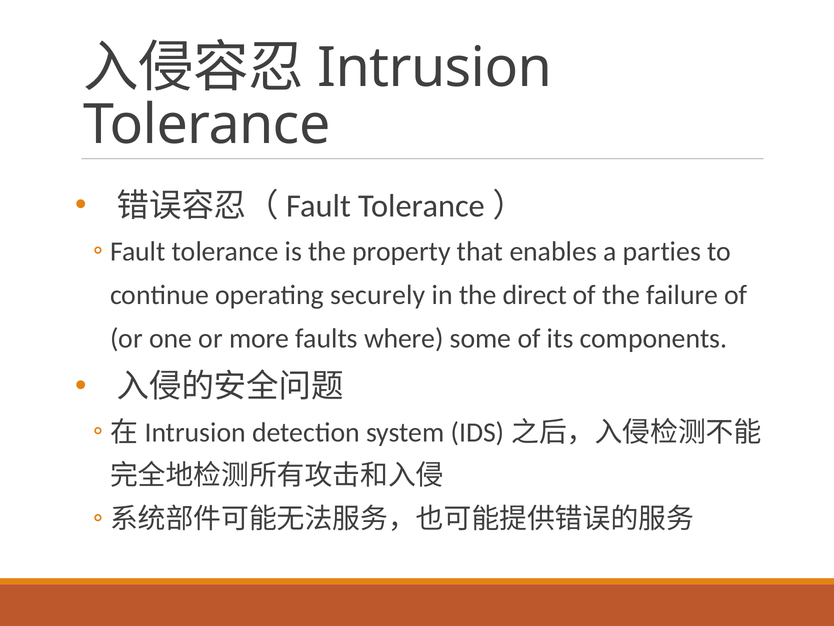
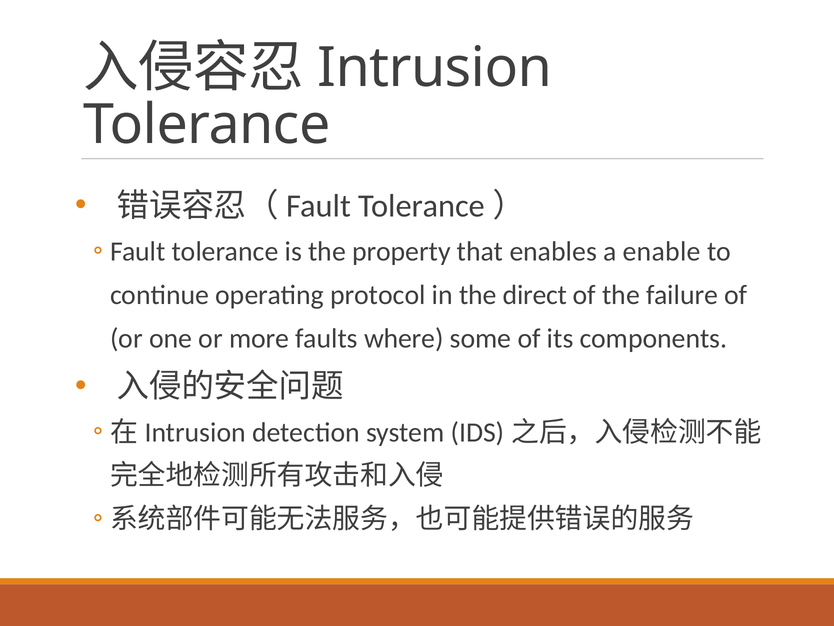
parties: parties -> enable (662, 252)
securely: securely -> protocol (378, 295)
